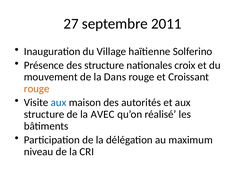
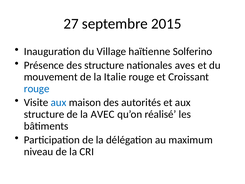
2011: 2011 -> 2015 (166, 24)
croix: croix -> aves (185, 65)
Dans: Dans -> Italie (115, 77)
rouge colour: orange -> blue (37, 89)
